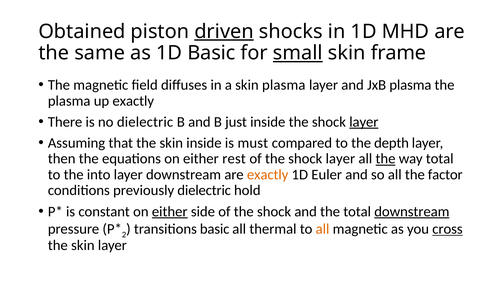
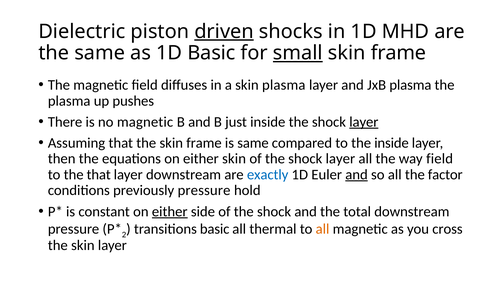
Obtained: Obtained -> Dielectric (82, 32)
up exactly: exactly -> pushes (133, 101)
no dielectric: dielectric -> magnetic (145, 122)
the skin inside: inside -> frame (204, 143)
is must: must -> same (253, 143)
the depth: depth -> inside (392, 143)
either rest: rest -> skin (234, 159)
the underline: present -> none (386, 159)
way total: total -> field (440, 159)
the into: into -> that (99, 175)
exactly colour: orange -> blue (268, 175)
and underline: none -> present (357, 175)
previously dielectric: dielectric -> pressure (204, 191)
downstream underline: present -> none (412, 212)
cross underline: present -> none (447, 229)
